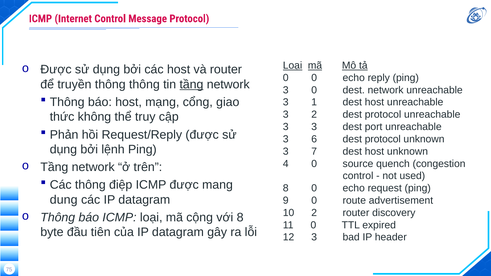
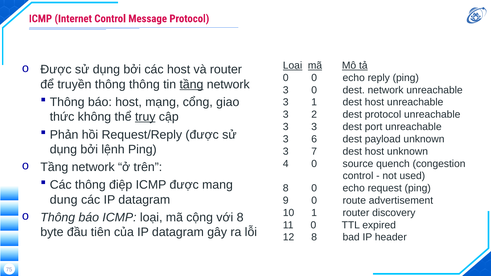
truy underline: none -> present (145, 117)
6 dest protocol: protocol -> payload (383, 139)
10 2: 2 -> 1 (314, 213)
12 3: 3 -> 8 (314, 237)
